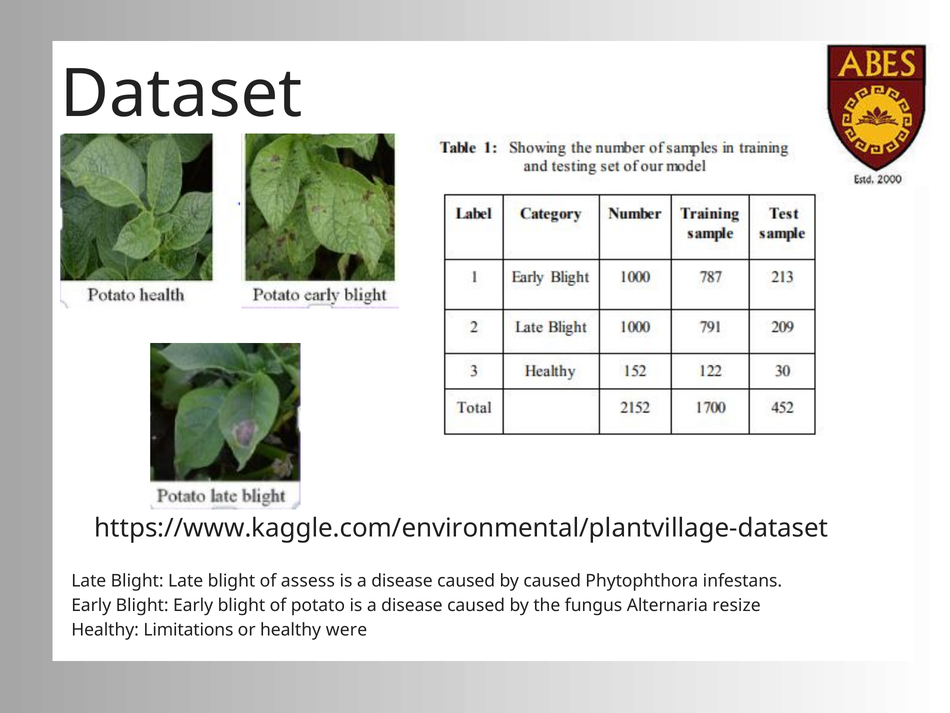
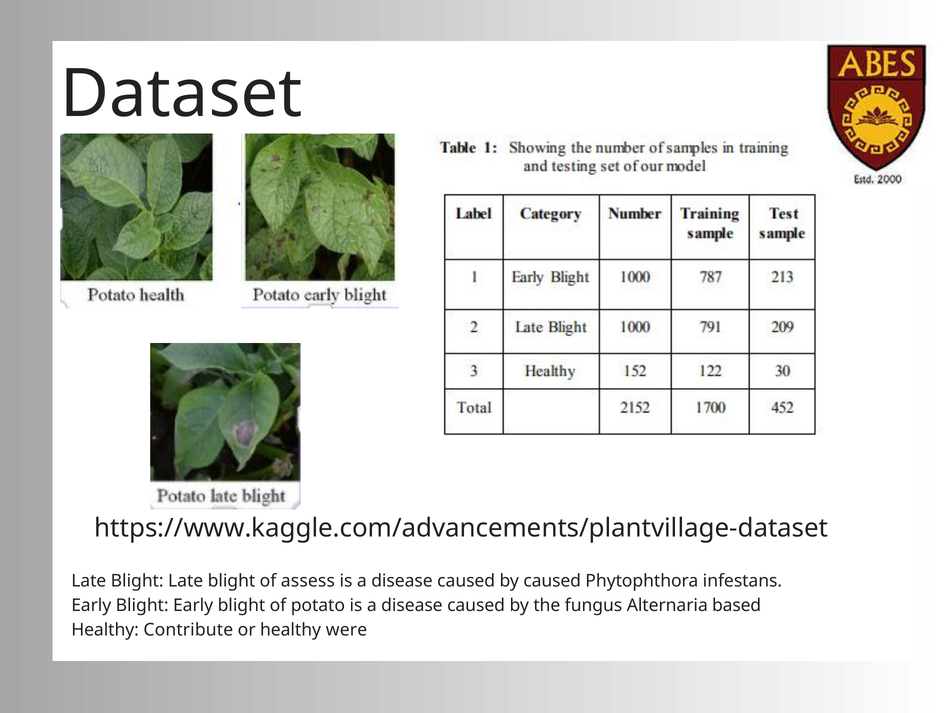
https://www.kaggle.com/environmental/plantvillage-dataset: https://www.kaggle.com/environmental/plantvillage-dataset -> https://www.kaggle.com/advancements/plantvillage-dataset (461, 528)
resize: resize -> based (737, 605)
Limitations: Limitations -> Contribute (188, 629)
